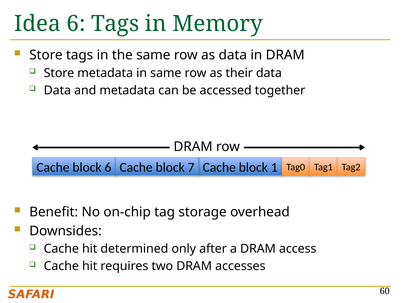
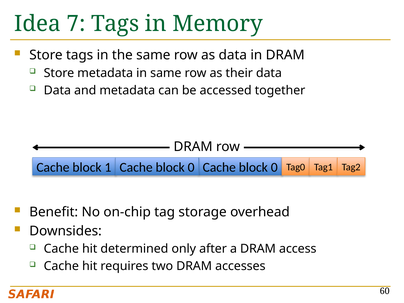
Idea 6: 6 -> 7 (76, 24)
block 6: 6 -> 1 (108, 167)
7: 7 -> 0 (191, 167)
1: 1 -> 0 (274, 167)
